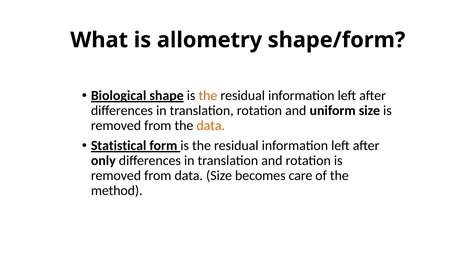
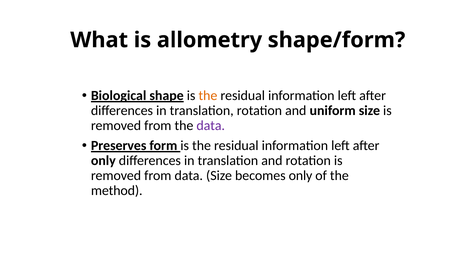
data colour: orange -> purple (211, 126)
Statistical: Statistical -> Preserves (119, 146)
becomes care: care -> only (301, 175)
